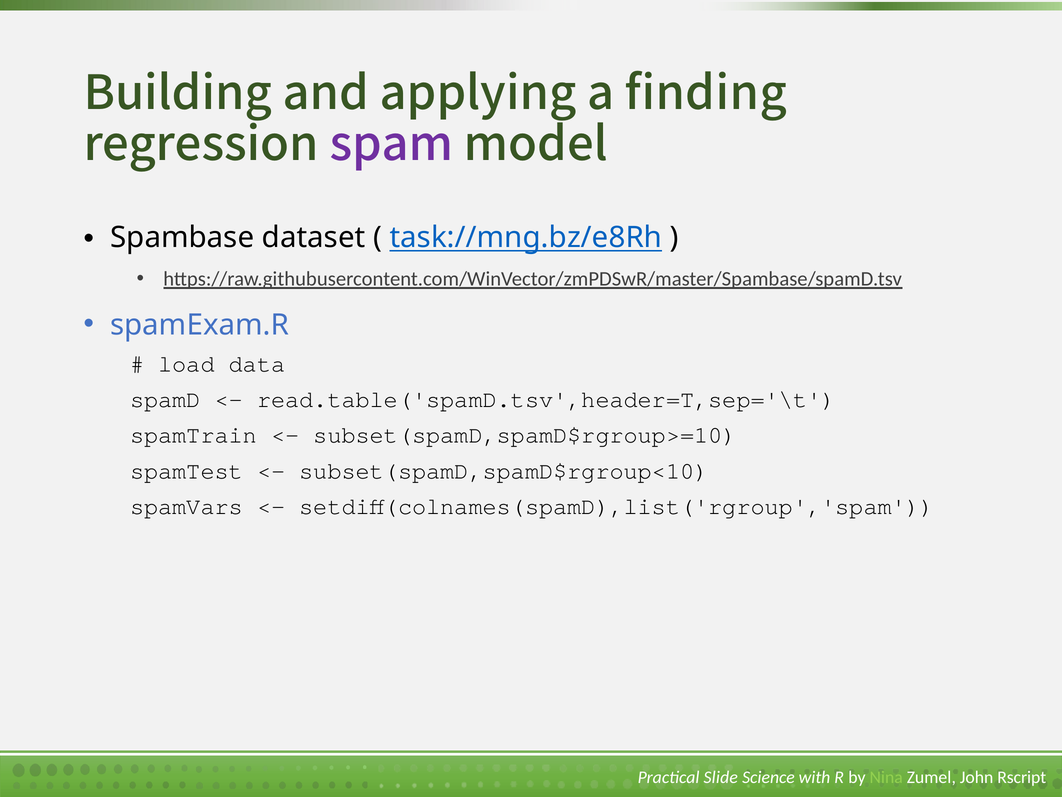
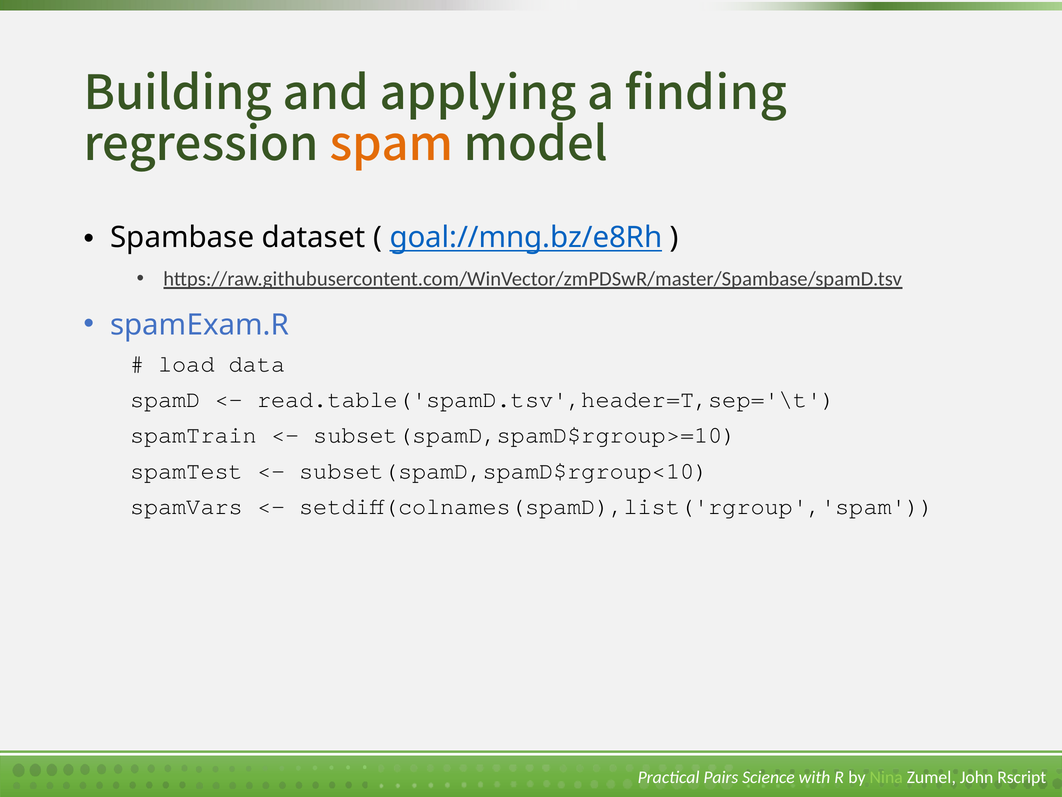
spam colour: purple -> orange (391, 145)
task://mng.bz/e8Rh: task://mng.bz/e8Rh -> goal://mng.bz/e8Rh (526, 237)
Slide: Slide -> Pairs (721, 777)
